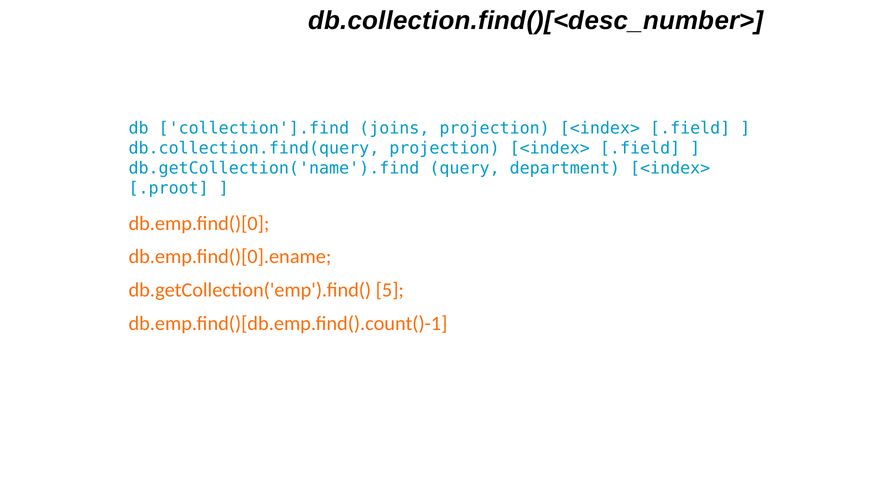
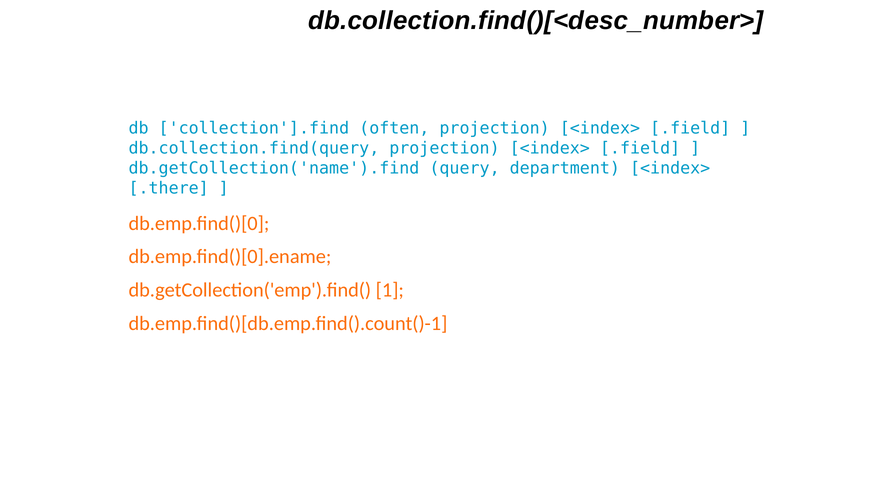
joins: joins -> often (394, 128)
.proot: .proot -> .there (169, 188)
5: 5 -> 1 (390, 290)
